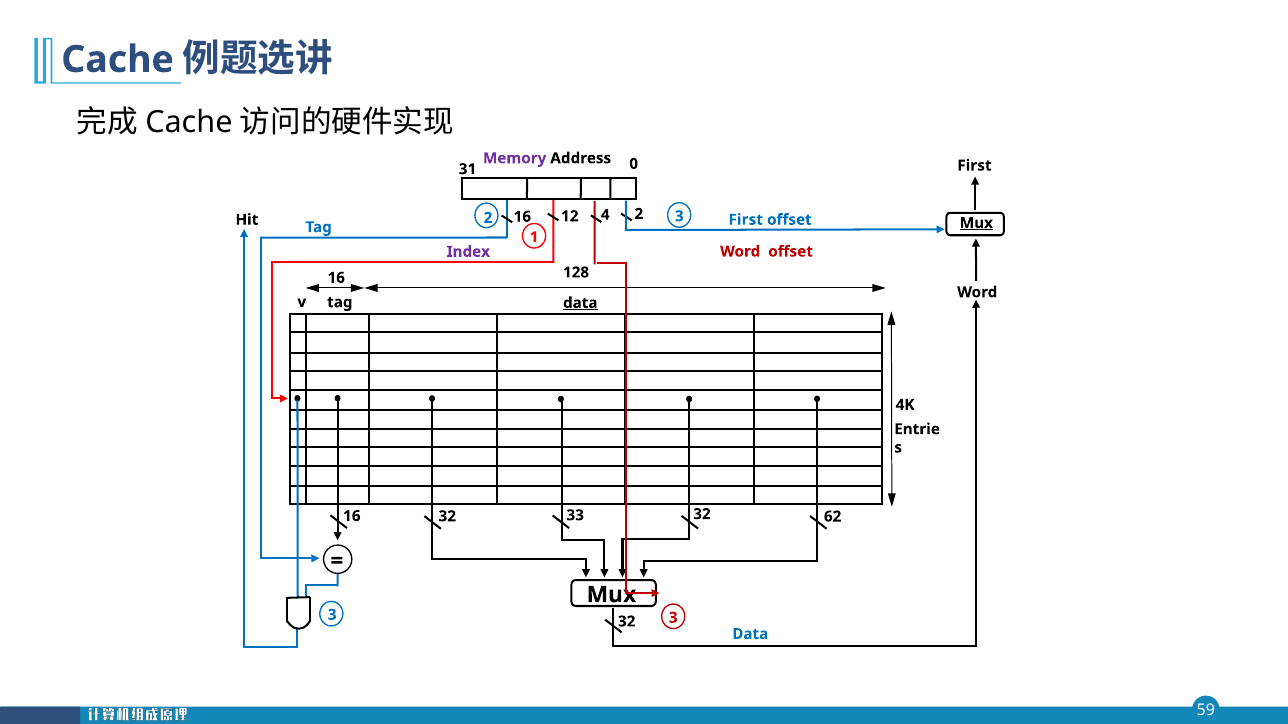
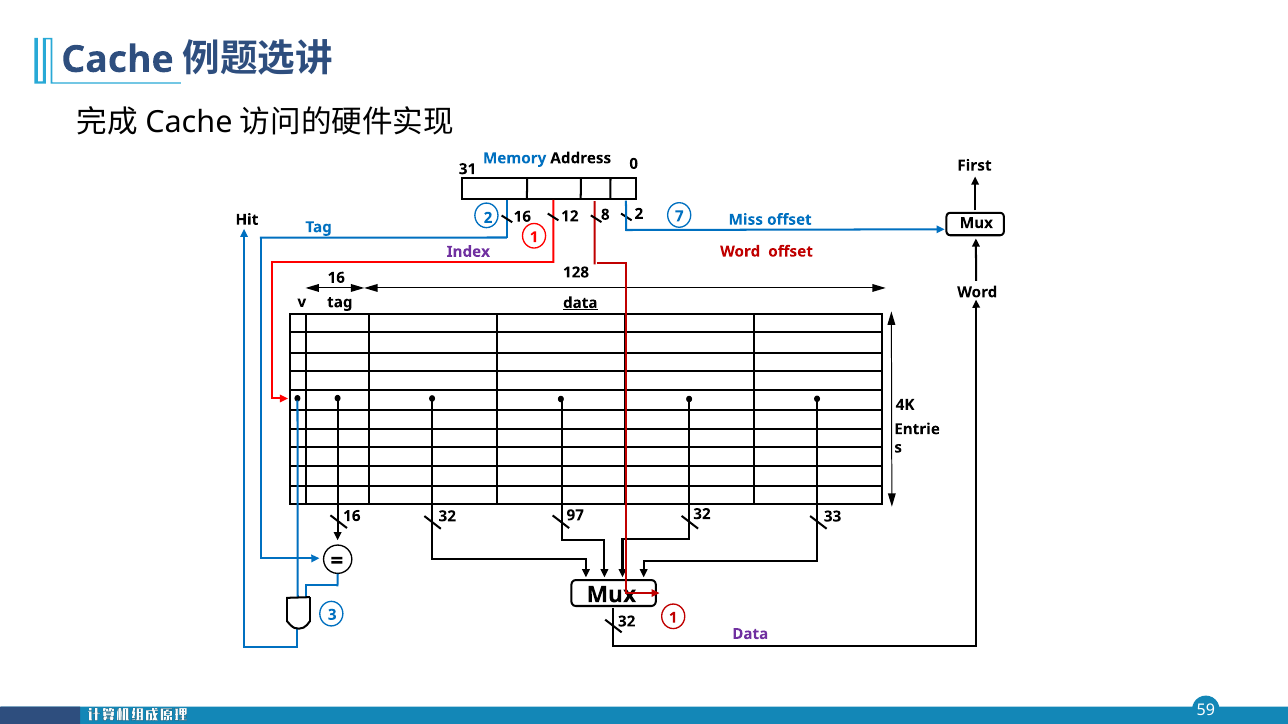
Memory colour: purple -> blue (515, 158)
4: 4 -> 8 (605, 215)
2 3: 3 -> 7 (679, 216)
First: First -> Miss (746, 220)
Mux underline: present -> none (976, 223)
33: 33 -> 97 (575, 516)
62: 62 -> 33 (833, 517)
3 3: 3 -> 1 (673, 618)
Data colour: blue -> purple (750, 634)
